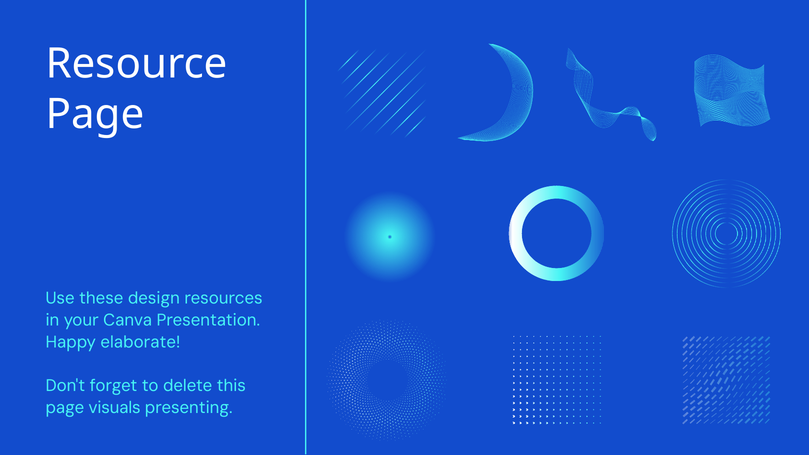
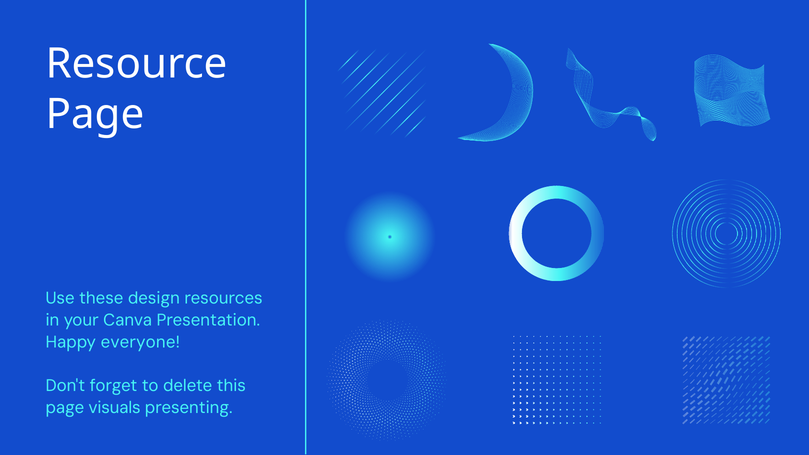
elaborate: elaborate -> everyone (140, 342)
